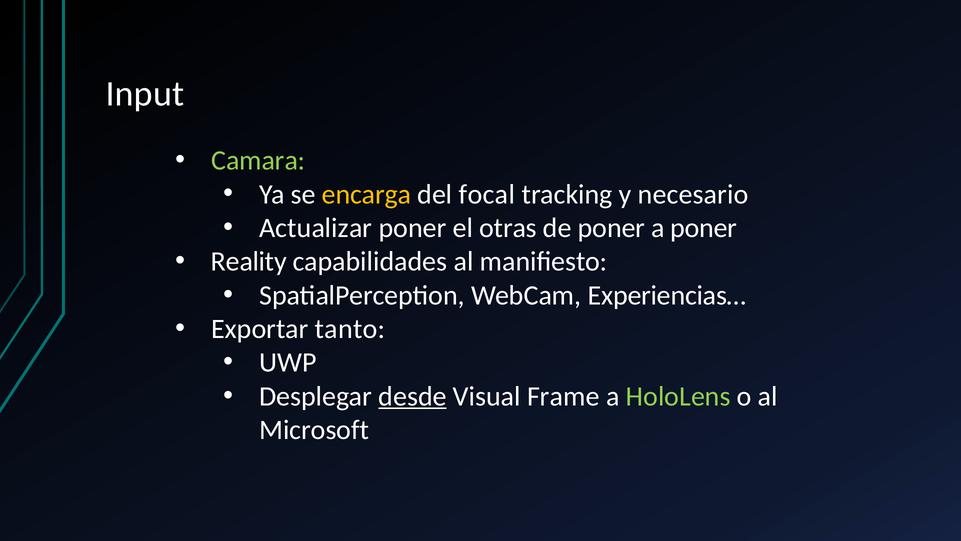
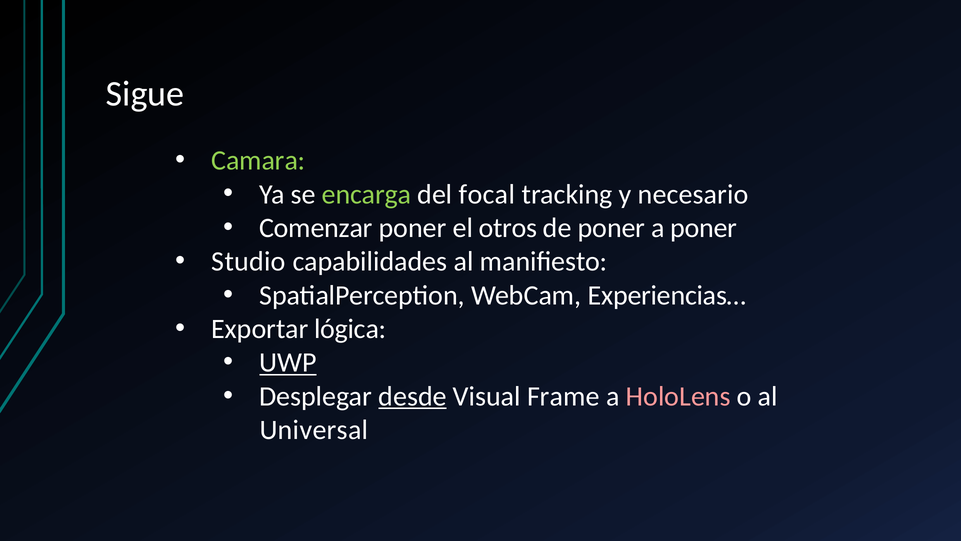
Input: Input -> Sigue (145, 94)
encarga colour: yellow -> light green (367, 194)
Actualizar: Actualizar -> Comenzar (316, 228)
otras: otras -> otros (508, 228)
Reality: Reality -> Studio (249, 261)
tanto: tanto -> lógica (350, 329)
UWP underline: none -> present (288, 362)
HoloLens colour: light green -> pink (678, 396)
Microsoft: Microsoft -> Universal (314, 430)
